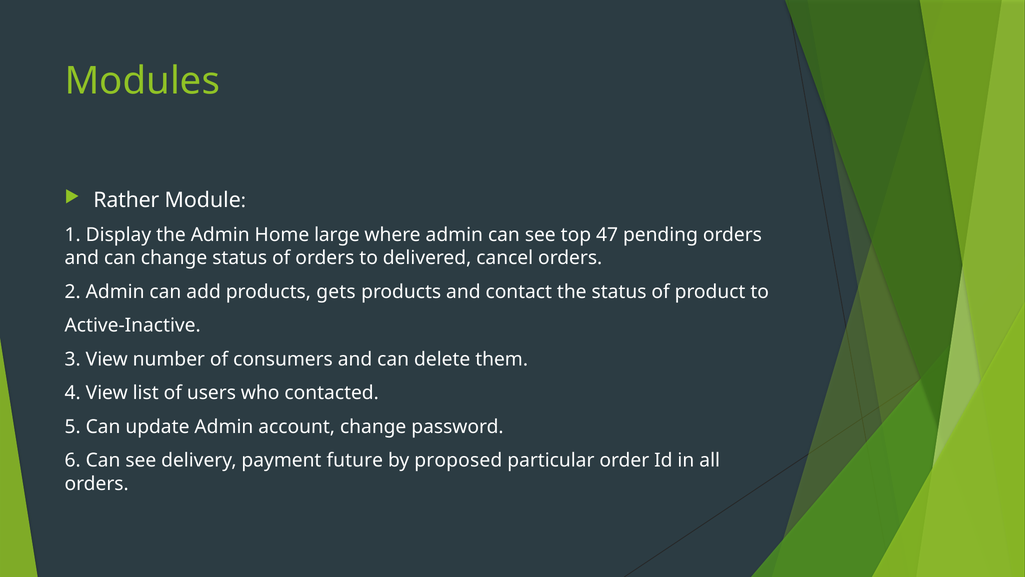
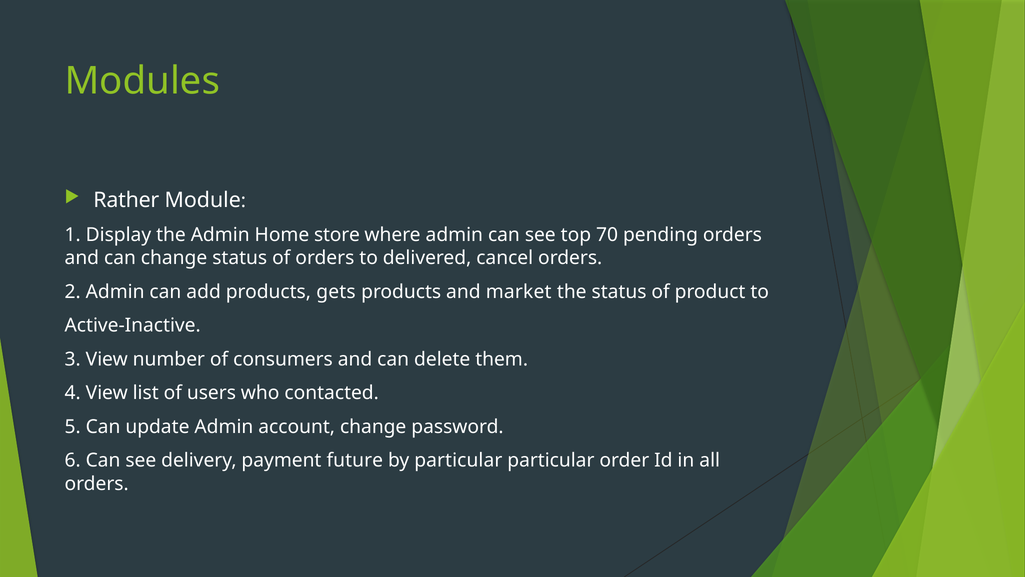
large: large -> store (337, 235)
47: 47 -> 70 (607, 235)
contact: contact -> market (519, 292)
by proposed: proposed -> particular (458, 460)
